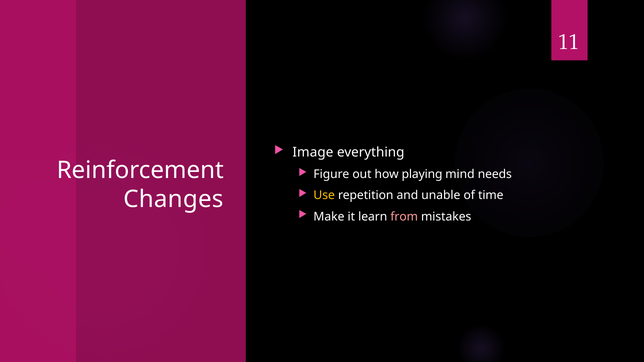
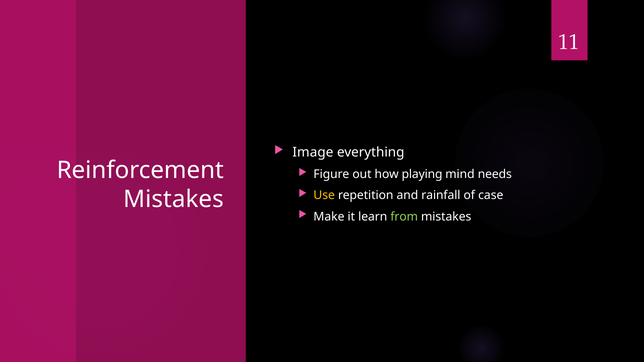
unable: unable -> rainfall (441, 196)
time: time -> case (491, 196)
Changes: Changes -> Mistakes (173, 199)
from colour: pink -> light green (404, 217)
